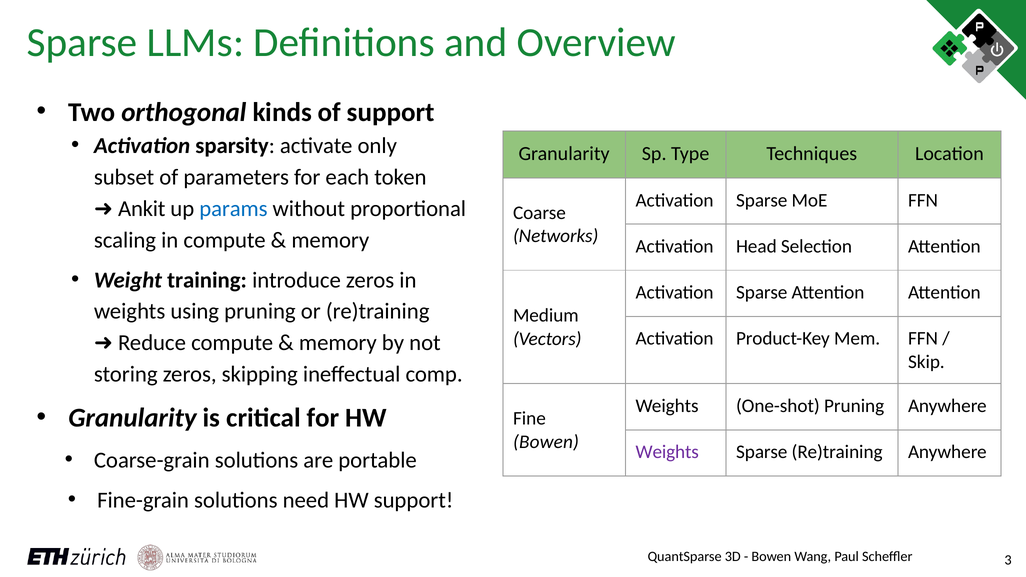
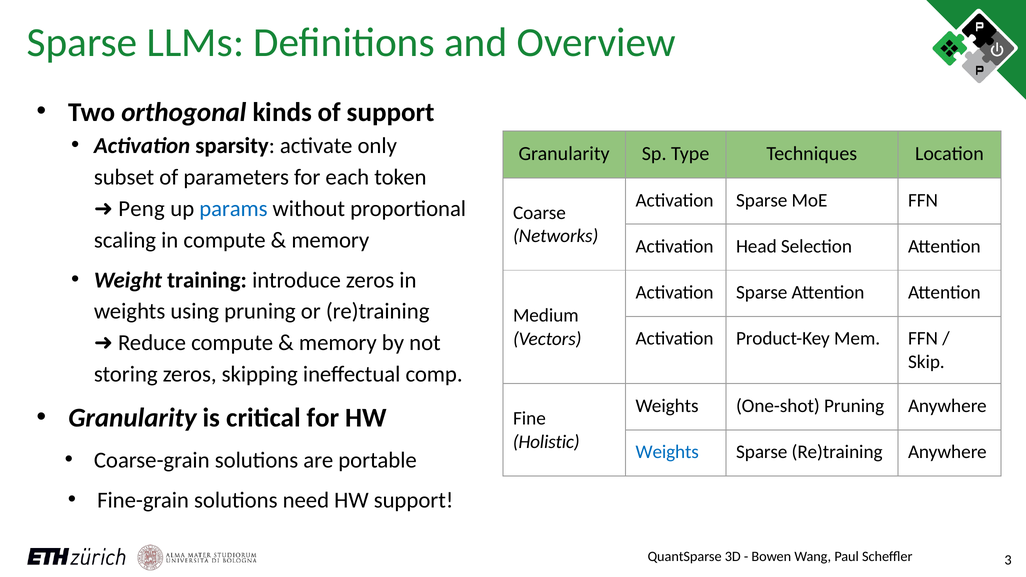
Ankit: Ankit -> Peng (142, 209)
Bowen: Bowen -> Holistic (546, 442)
Weights colour: purple -> blue (667, 452)
